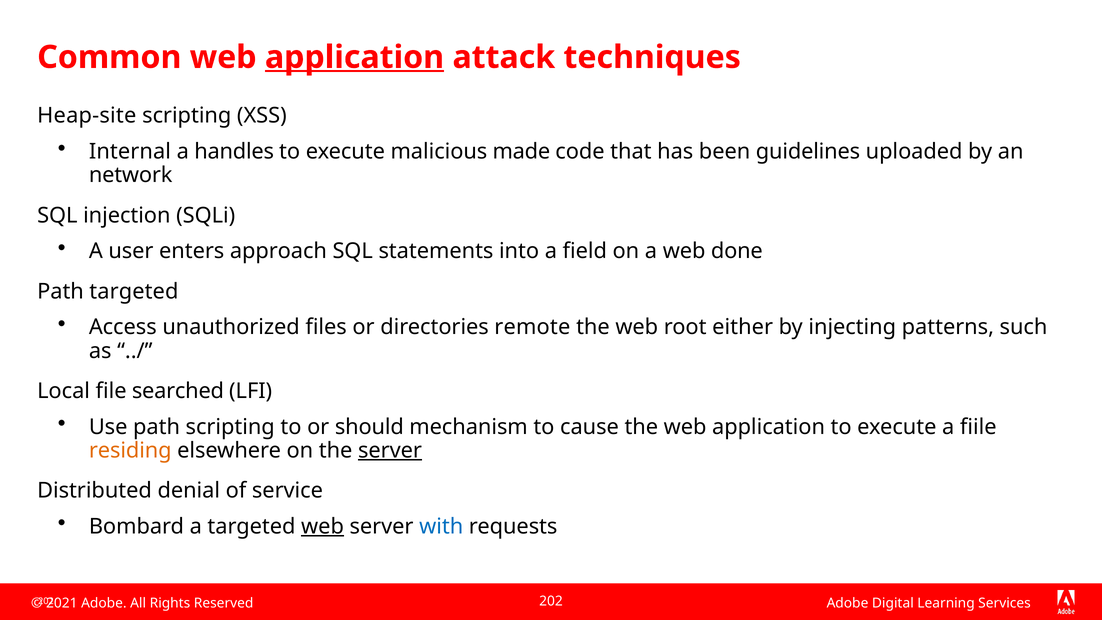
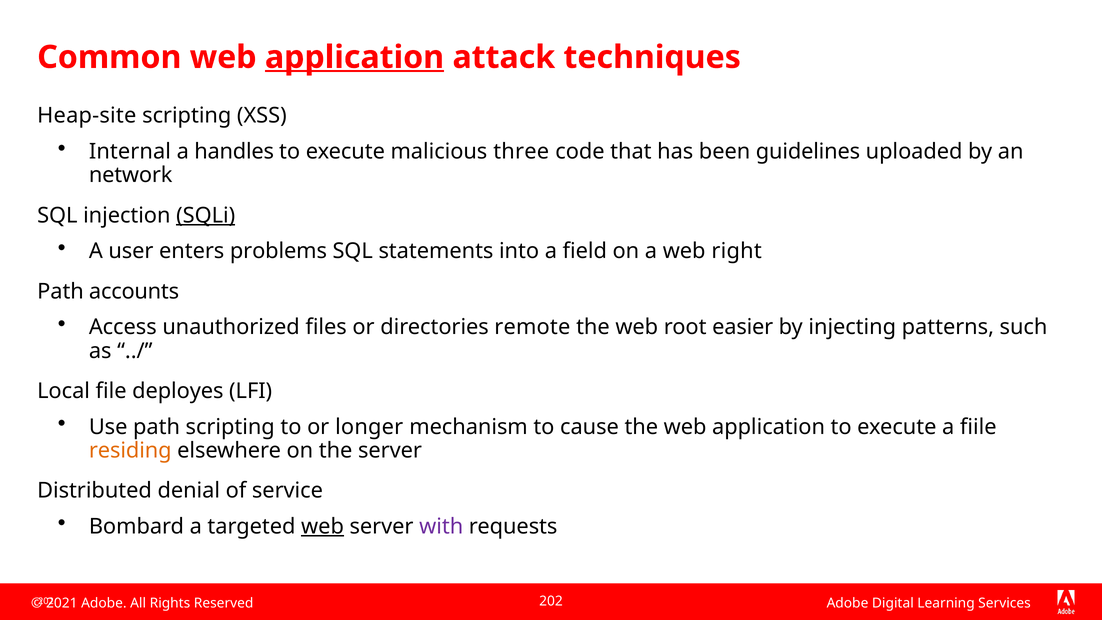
made: made -> three (521, 152)
SQLi underline: none -> present (206, 215)
approach: approach -> problems (278, 251)
done: done -> right (737, 251)
Path targeted: targeted -> accounts (134, 291)
either: either -> easier (743, 327)
searched: searched -> deployes (178, 391)
should: should -> longer (369, 427)
server underline: present -> none (390, 450)
with colour: blue -> purple (441, 526)
